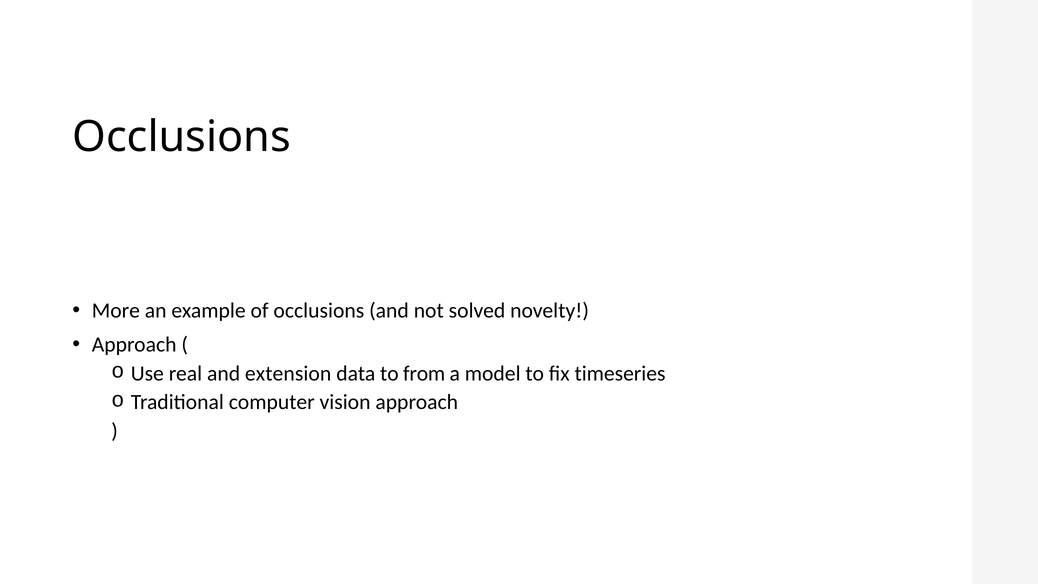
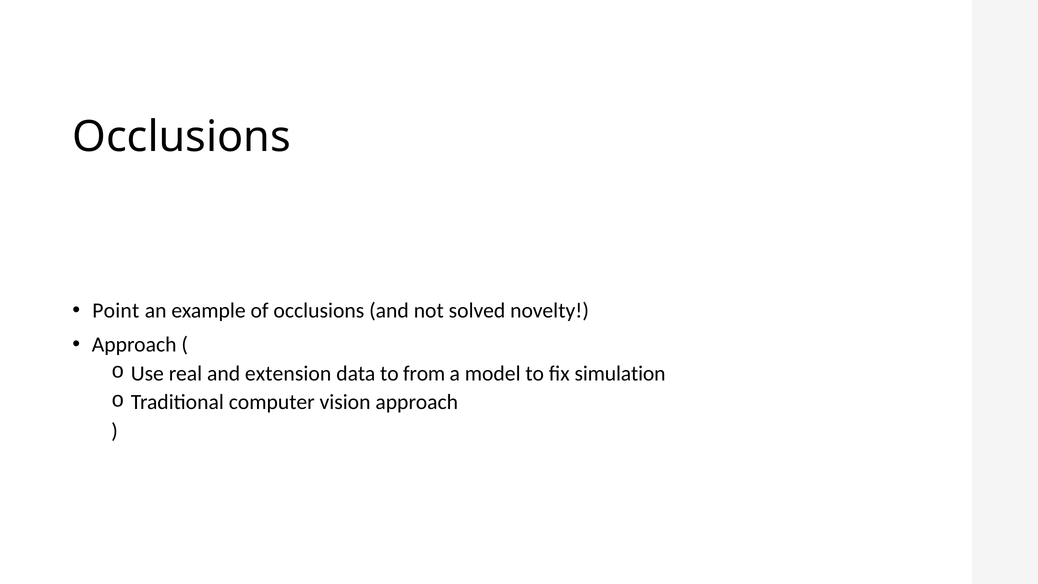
More: More -> Point (116, 310)
timeseries: timeseries -> simulation (620, 373)
